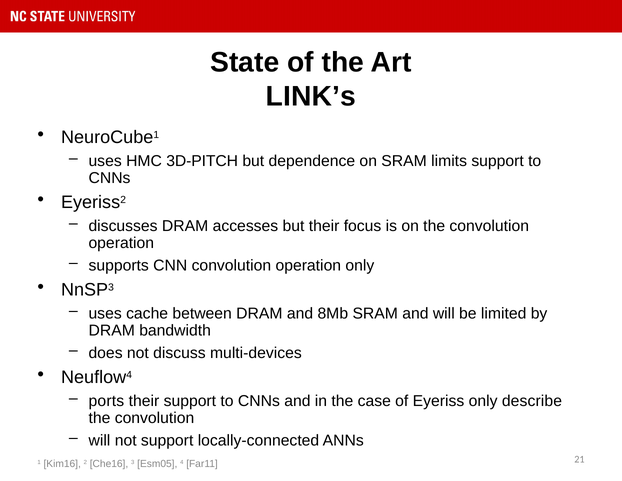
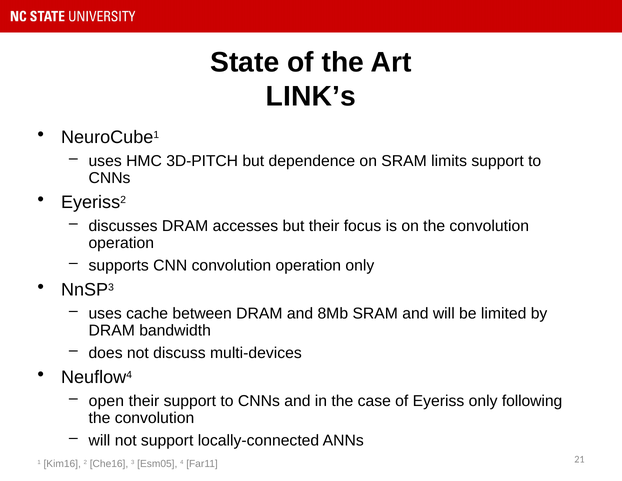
ports: ports -> open (106, 401)
describe: describe -> following (532, 401)
